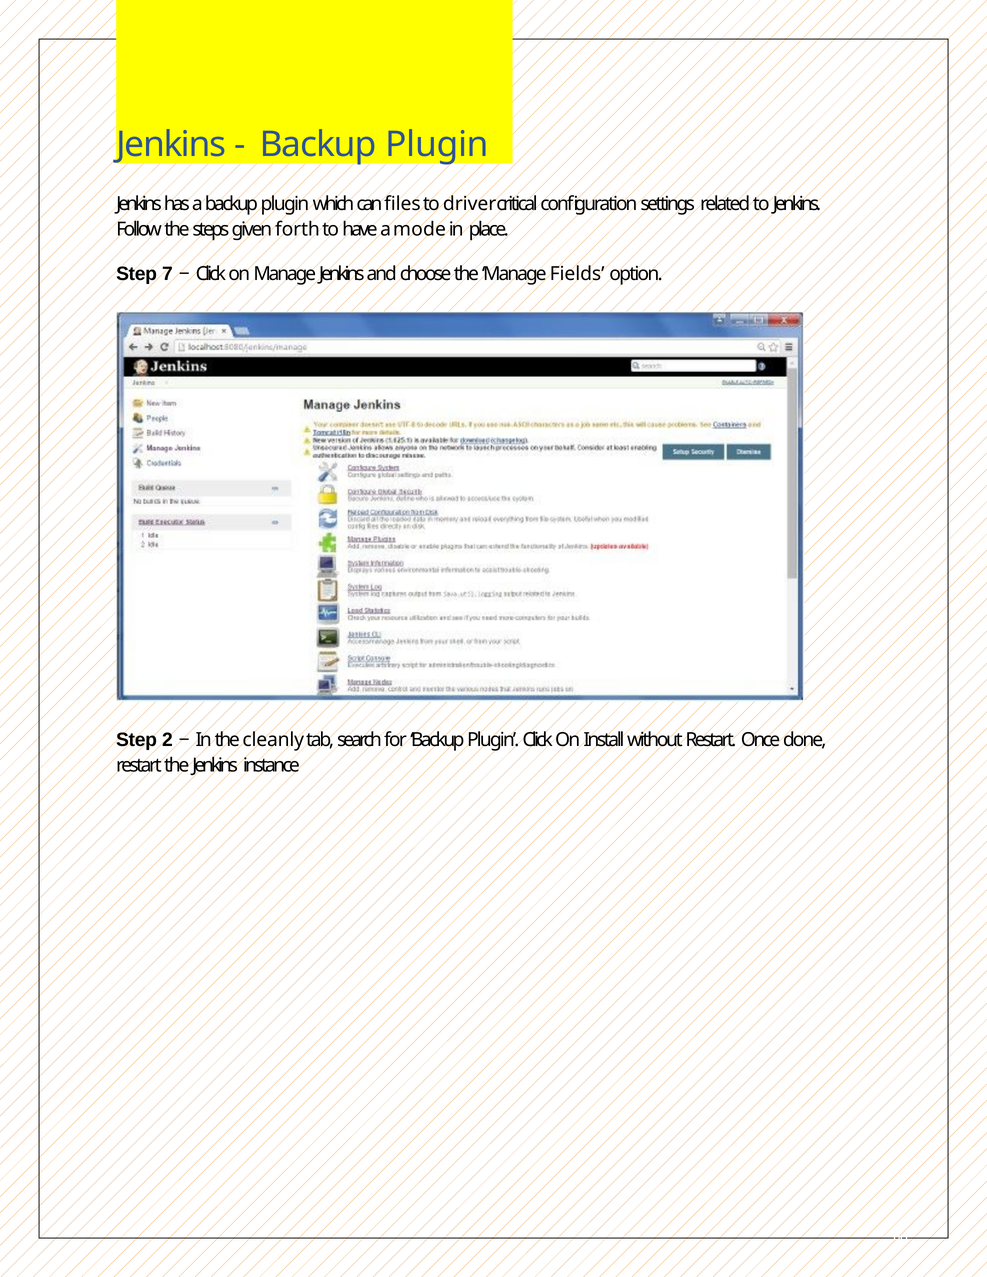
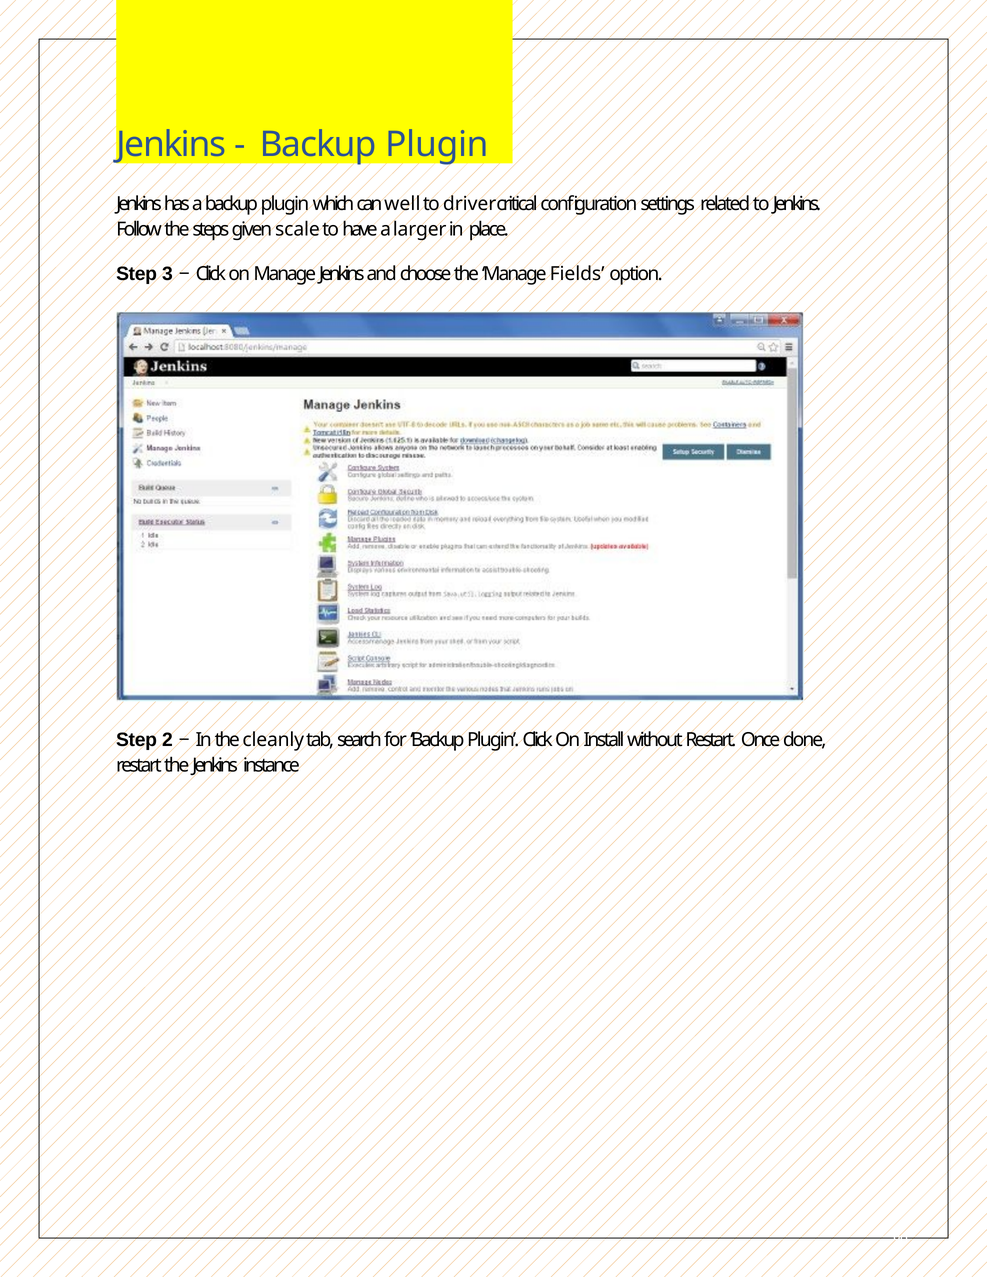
files: files -> well (402, 204)
forth: forth -> scale (297, 229)
mode: mode -> larger (420, 229)
7: 7 -> 3 (167, 274)
